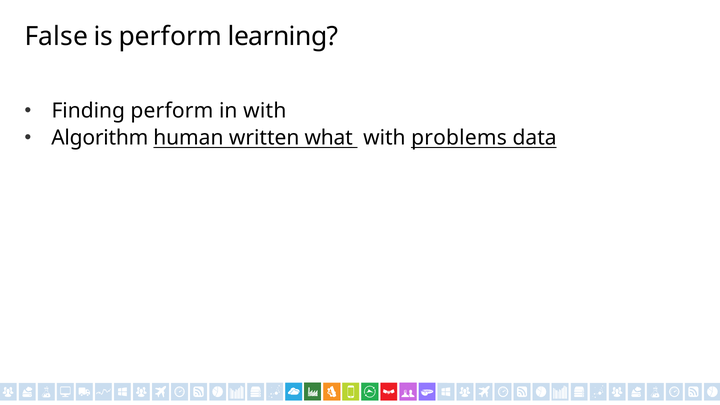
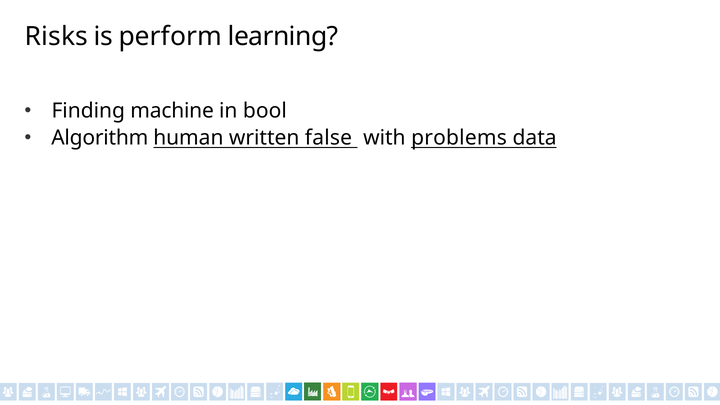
False: False -> Risks (56, 37)
Finding perform: perform -> machine (172, 111)
in with: with -> bool (265, 111)
what: what -> false (328, 138)
